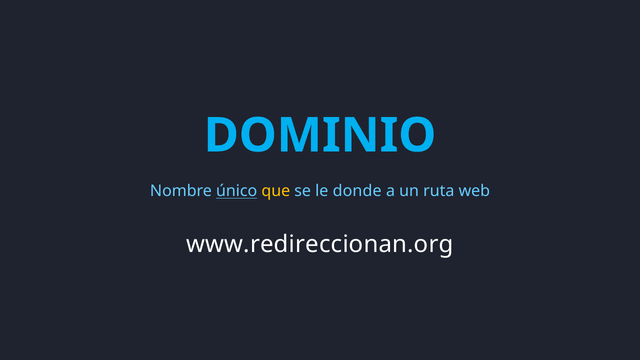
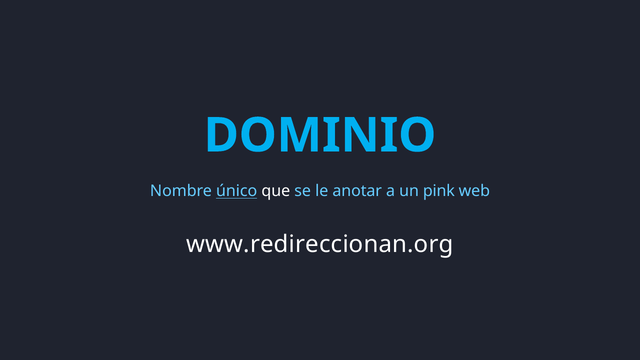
que colour: yellow -> white (276, 191)
donde: donde -> anotar (357, 191)
ruta: ruta -> pink (439, 191)
